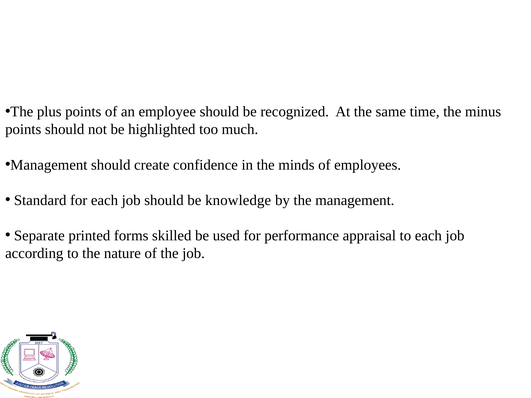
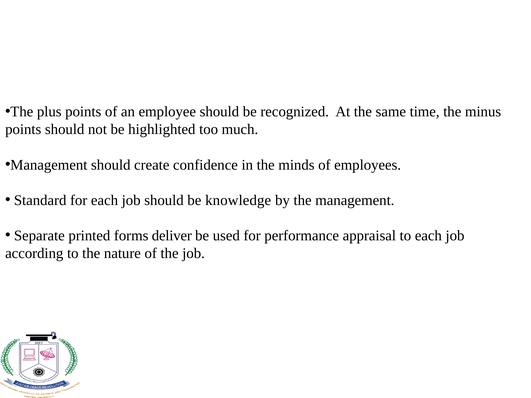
skilled: skilled -> deliver (172, 236)
